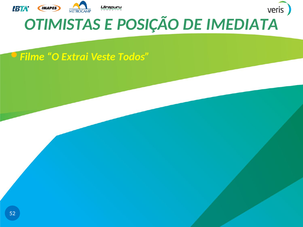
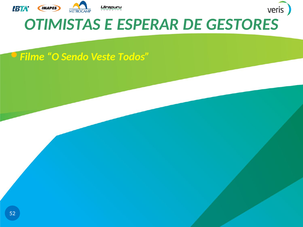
POSIÇÃO: POSIÇÃO -> ESPERAR (148, 24)
IMEDIATA: IMEDIATA -> GESTORES (242, 24)
Extrai: Extrai -> Sendo (75, 57)
